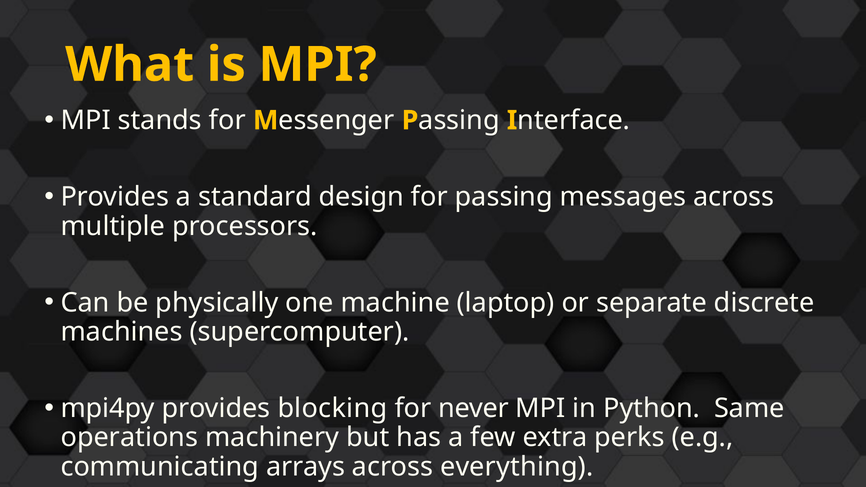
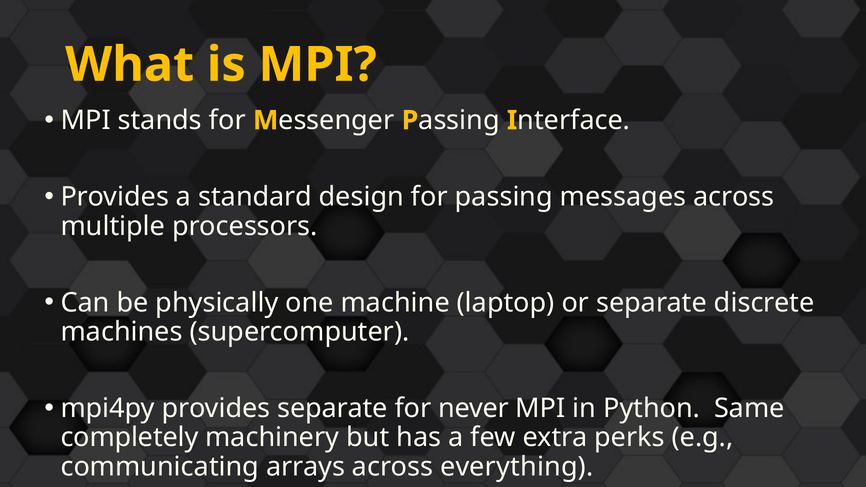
provides blocking: blocking -> separate (333, 408)
operations: operations -> completely (129, 438)
